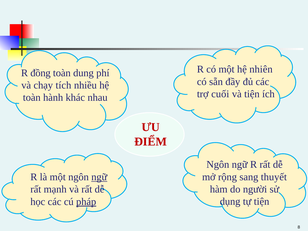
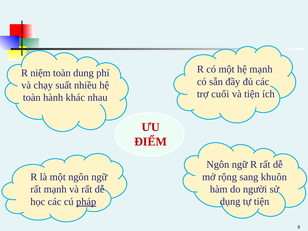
hệ nhiên: nhiên -> mạnh (261, 69)
đồng: đồng -> niệm (40, 73)
tích: tích -> suất (64, 85)
thuyết: thuyết -> khuôn (274, 177)
ngữ underline: present -> none (99, 177)
